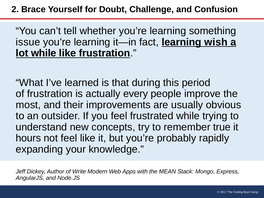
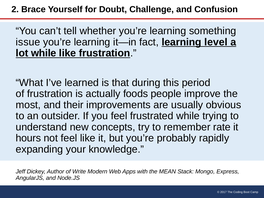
wish: wish -> level (216, 42)
every: every -> foods (136, 94)
true: true -> rate (222, 127)
